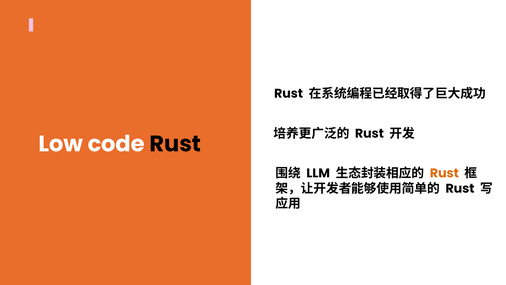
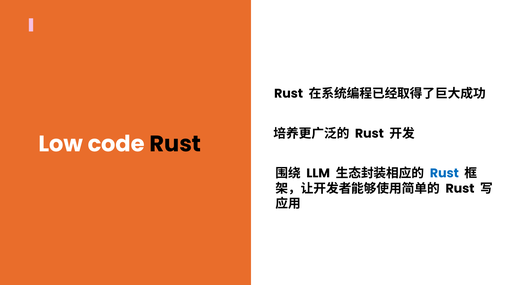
Rust colour: orange -> blue (444, 173)
